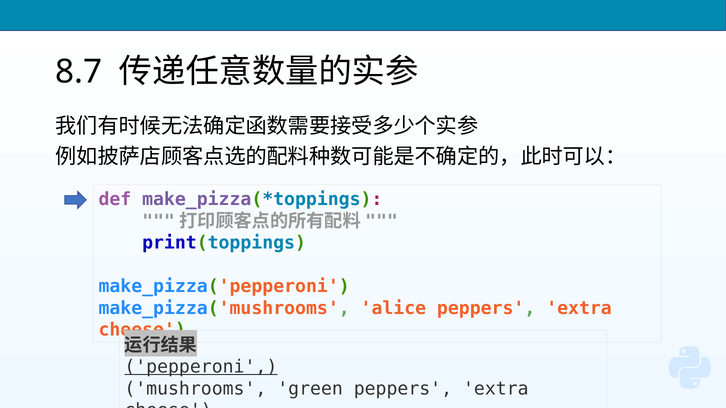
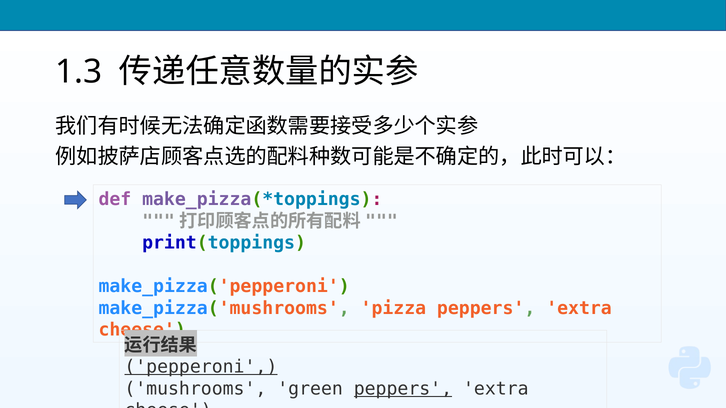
8.7: 8.7 -> 1.3 (79, 72)
alice: alice -> pizza (393, 308)
peppers underline: none -> present (403, 389)
